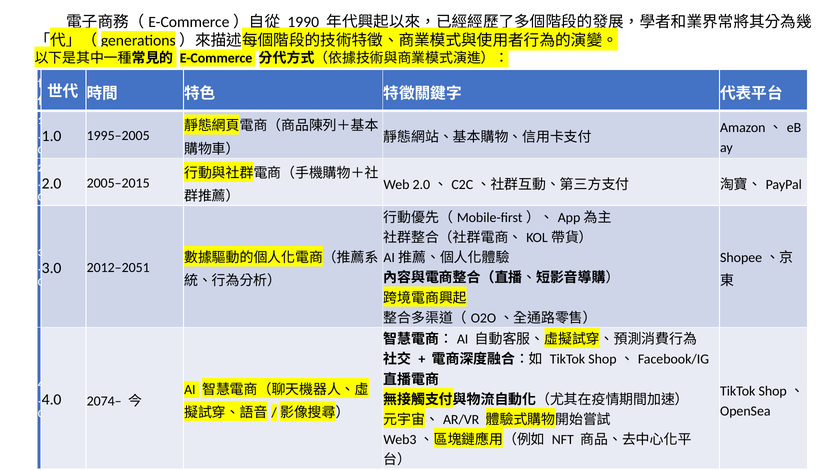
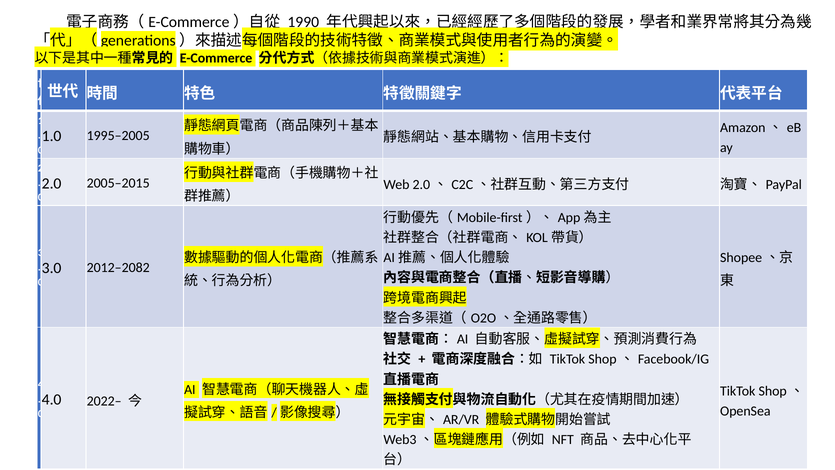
2012–2051: 2012–2051 -> 2012–2082 (118, 268)
2074–: 2074– -> 2022– (104, 401)
